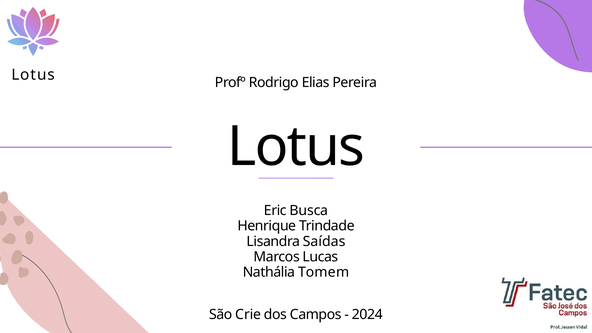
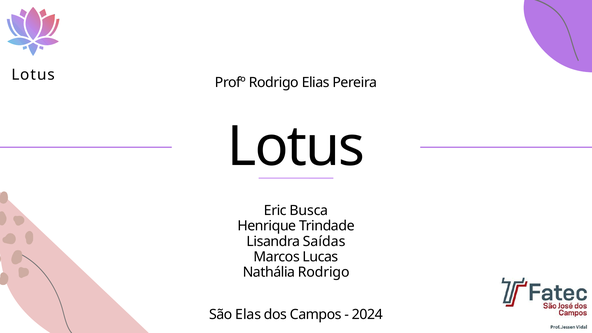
Nathália Tomem: Tomem -> Rodrigo (324, 272)
Crie: Crie -> Elas (248, 315)
